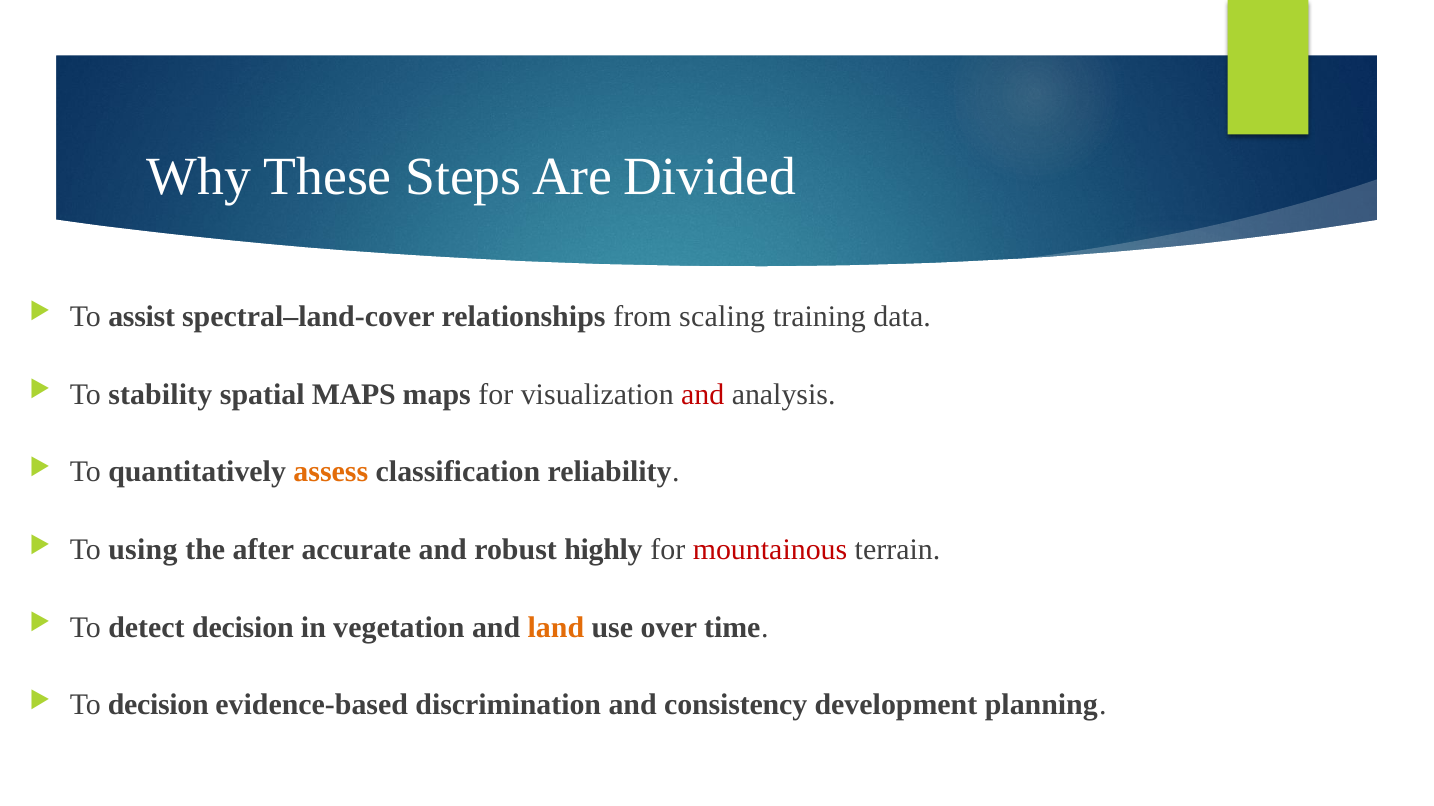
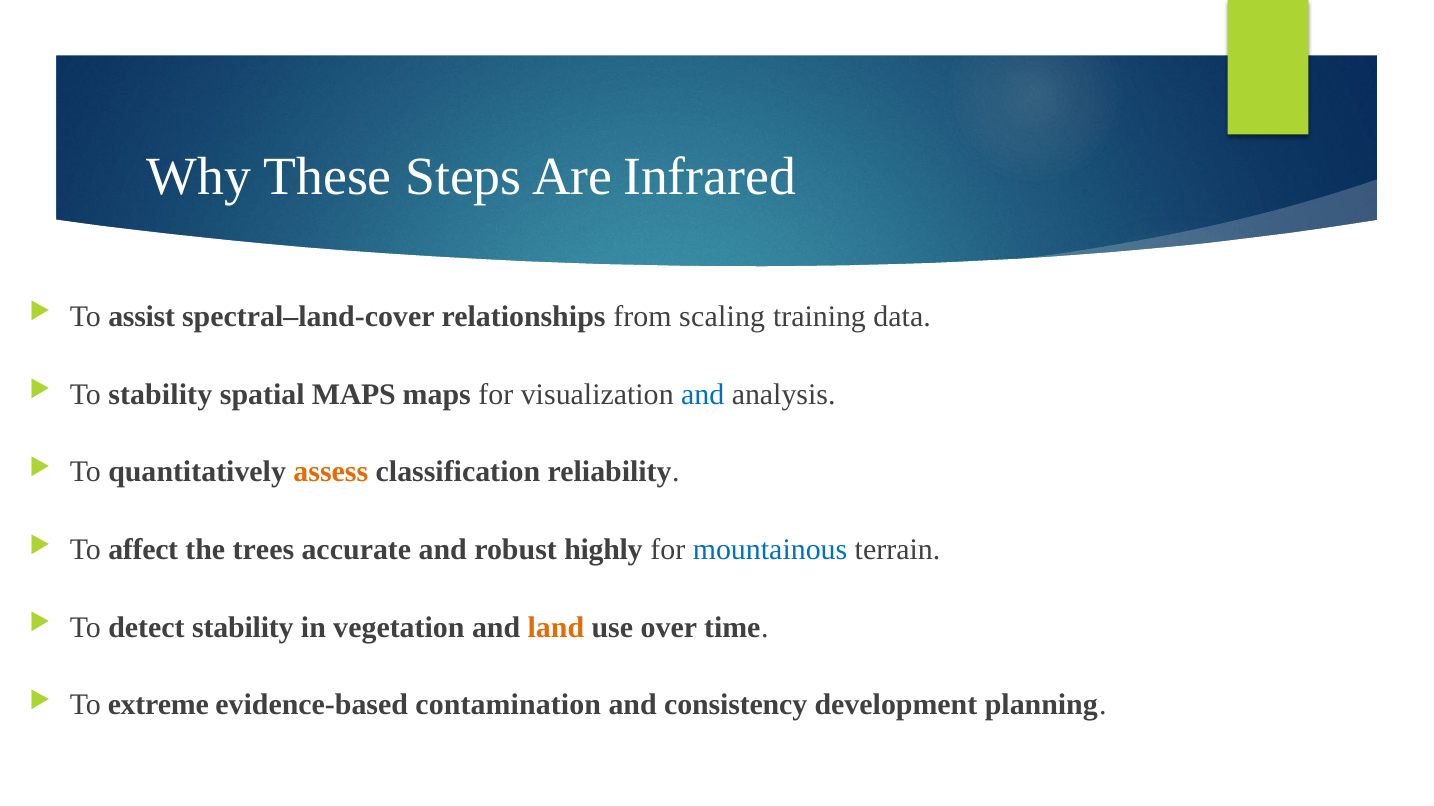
Divided: Divided -> Infrared (710, 177)
and colour: red -> blue (703, 394)
using: using -> affect (143, 550)
after: after -> trees (263, 550)
mountainous colour: red -> blue (770, 550)
detect decision: decision -> stability (243, 628)
To decision: decision -> extreme (158, 706)
discrimination: discrimination -> contamination (508, 706)
